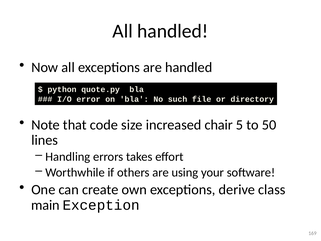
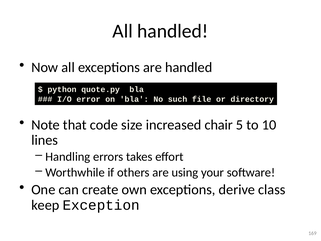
50: 50 -> 10 (269, 125)
main: main -> keep (45, 205)
